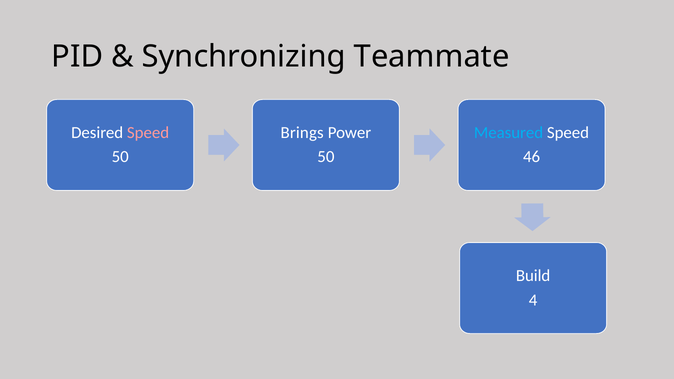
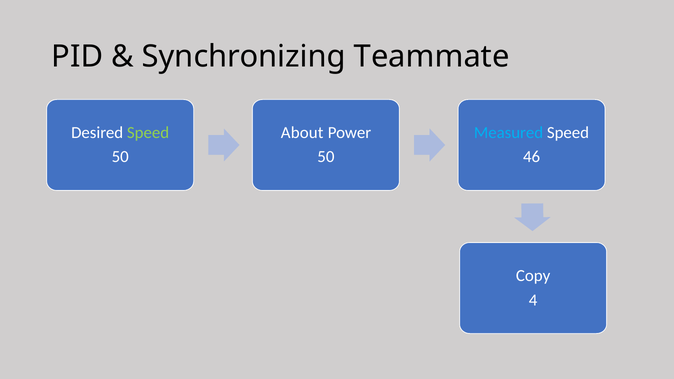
Speed colour: pink -> light green (148, 133)
Brings: Brings -> About (302, 133)
Build: Build -> Copy (533, 276)
